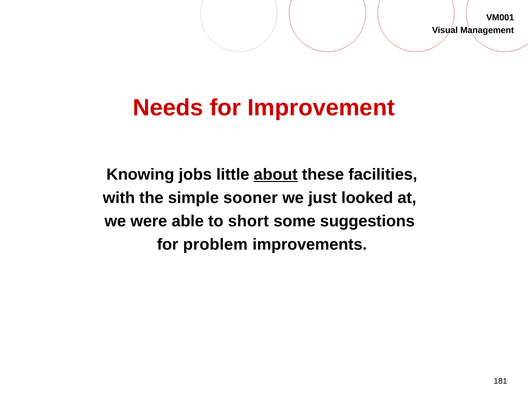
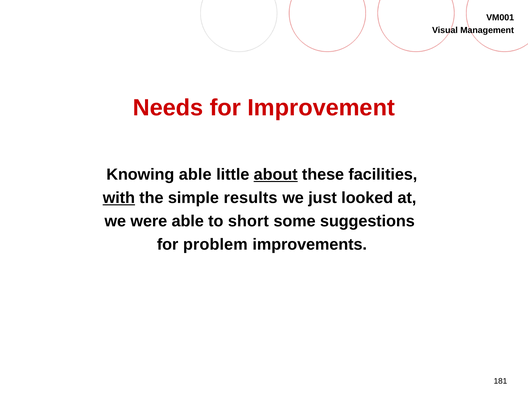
Knowing jobs: jobs -> able (195, 174)
with underline: none -> present (119, 198)
sooner: sooner -> results (251, 198)
